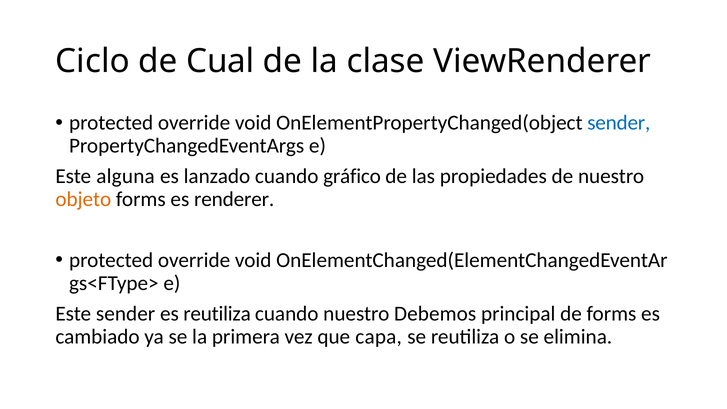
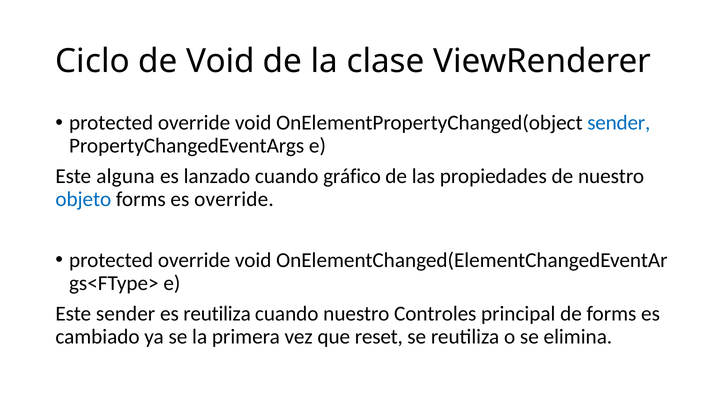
de Cual: Cual -> Void (220, 61)
objeto colour: orange -> blue (83, 199)
es renderer: renderer -> override (234, 199)
Debemos: Debemos -> Controles (435, 314)
capa: capa -> reset (379, 336)
